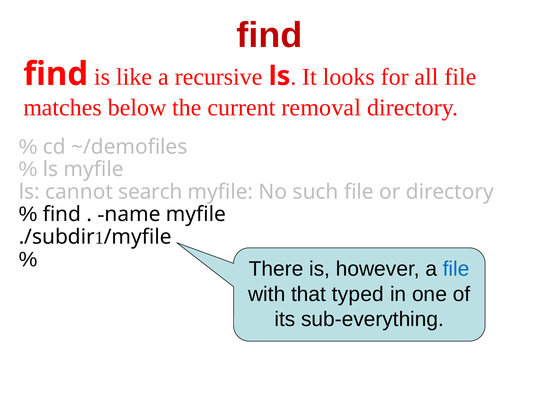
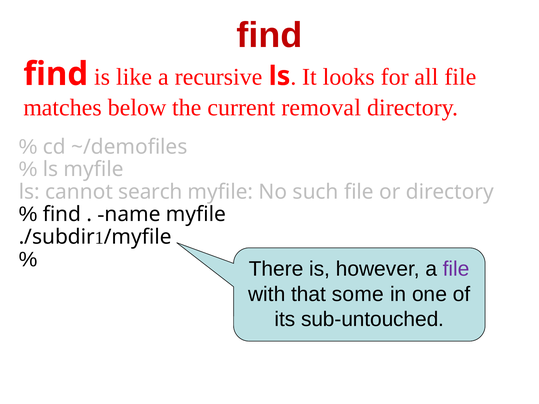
file colour: blue -> purple (456, 269)
typed: typed -> some (358, 294)
sub-everything: sub-everything -> sub-untouched (373, 320)
